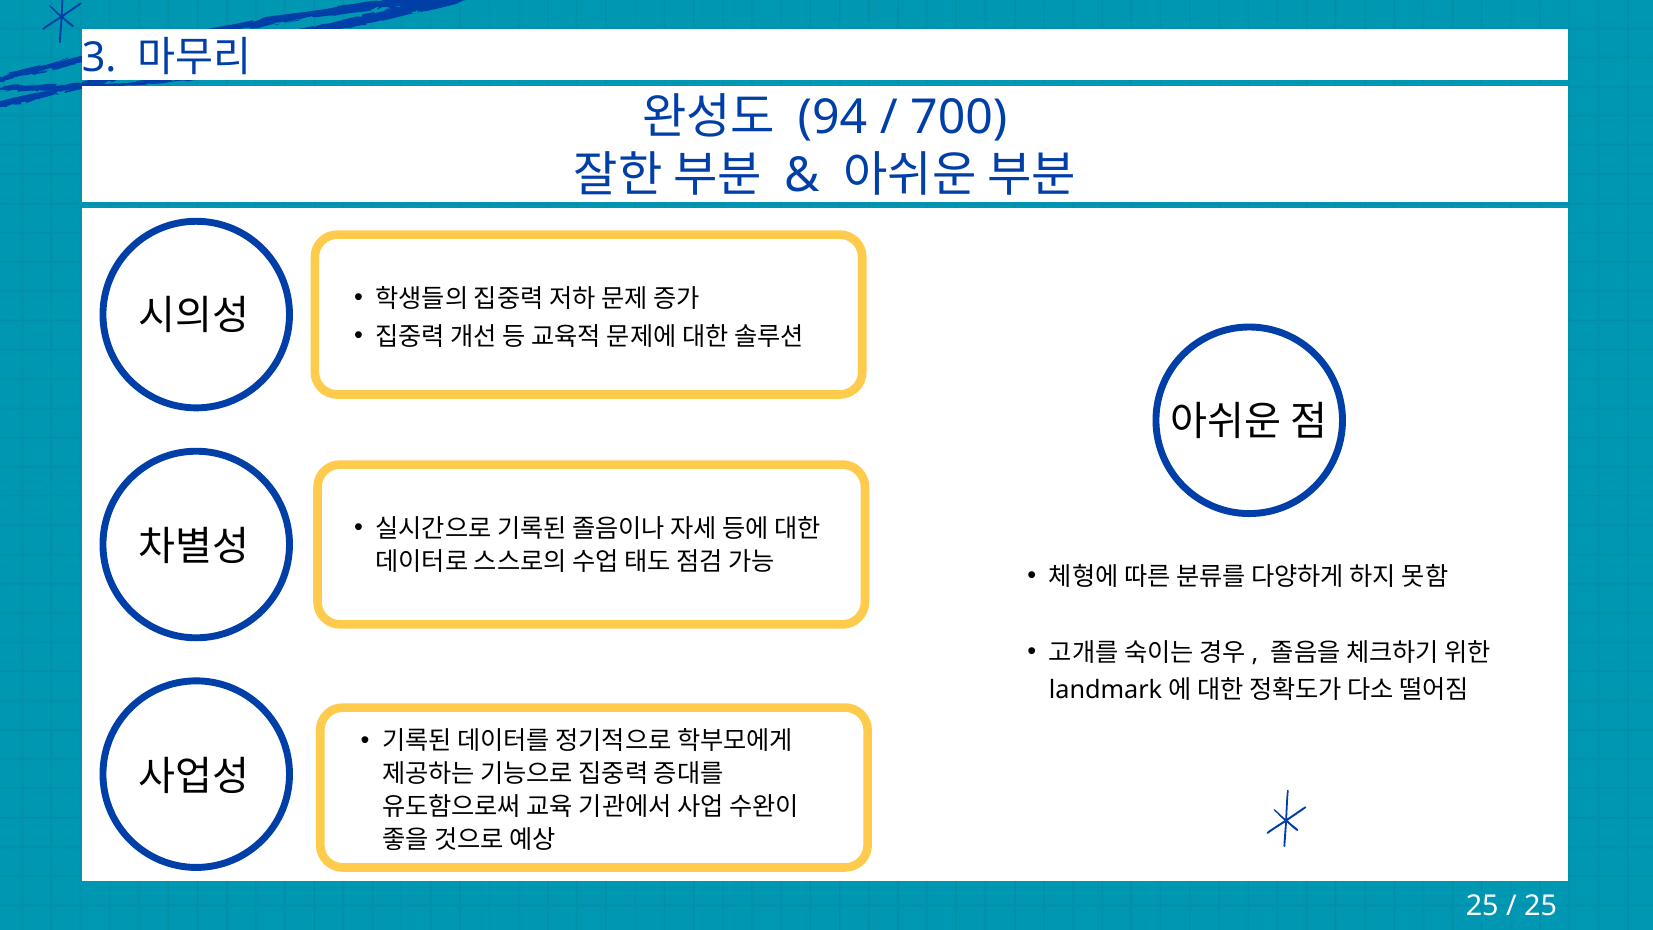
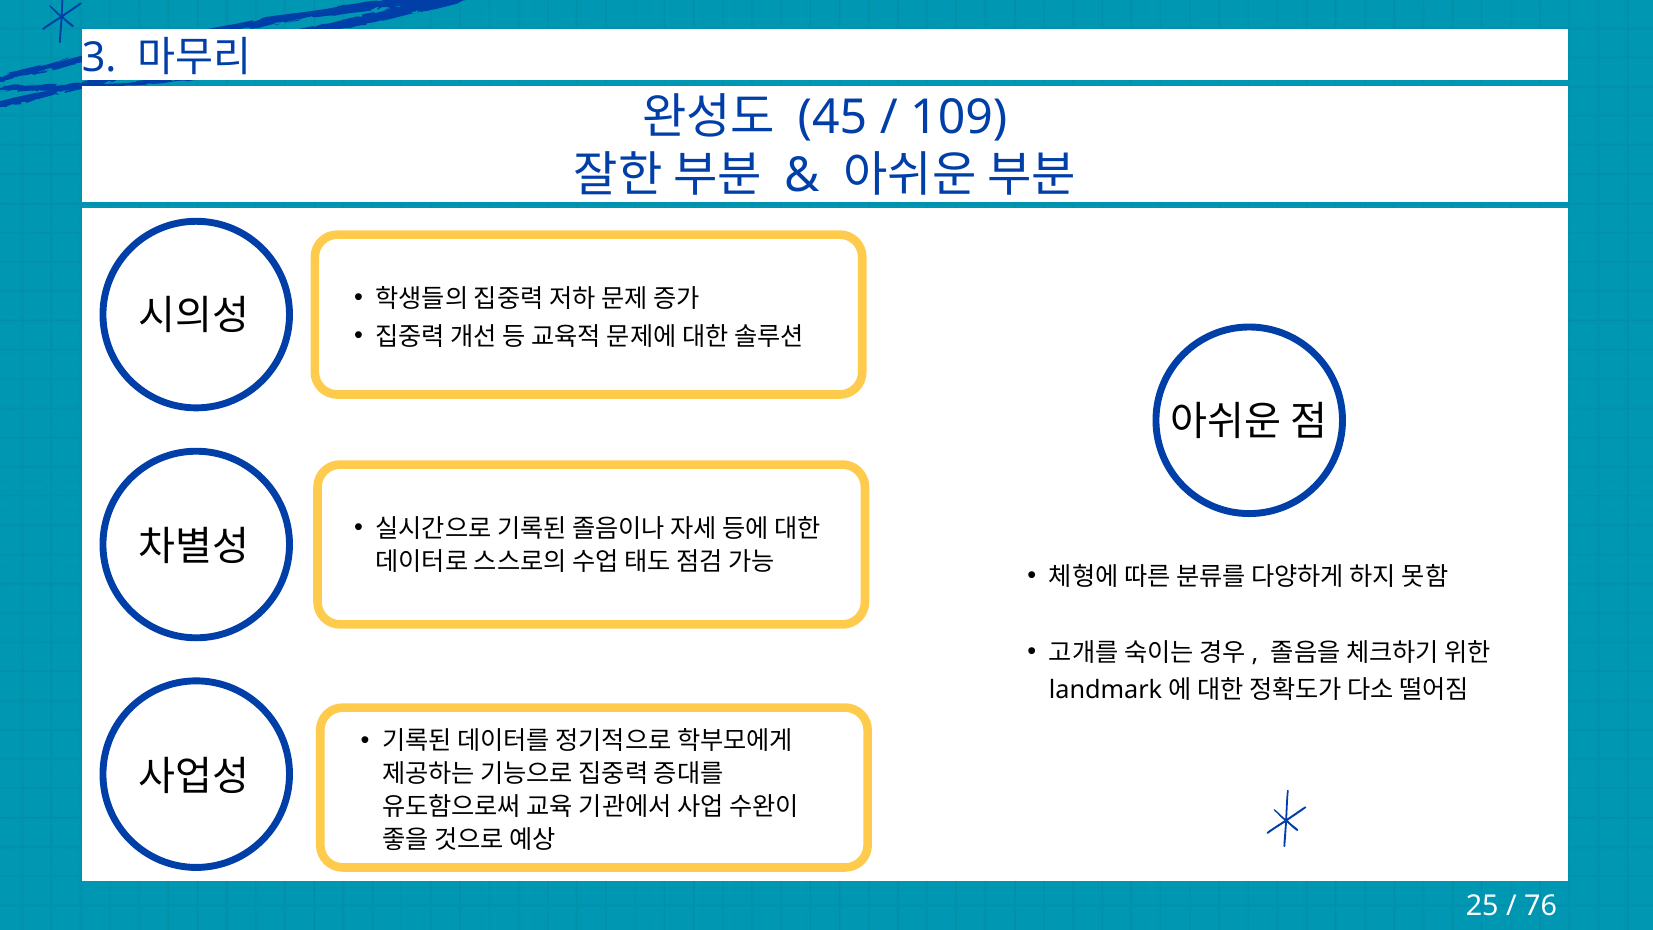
94: 94 -> 45 (832, 118)
700: 700 -> 109 (959, 118)
25: 25 -> 76 (1541, 906)
